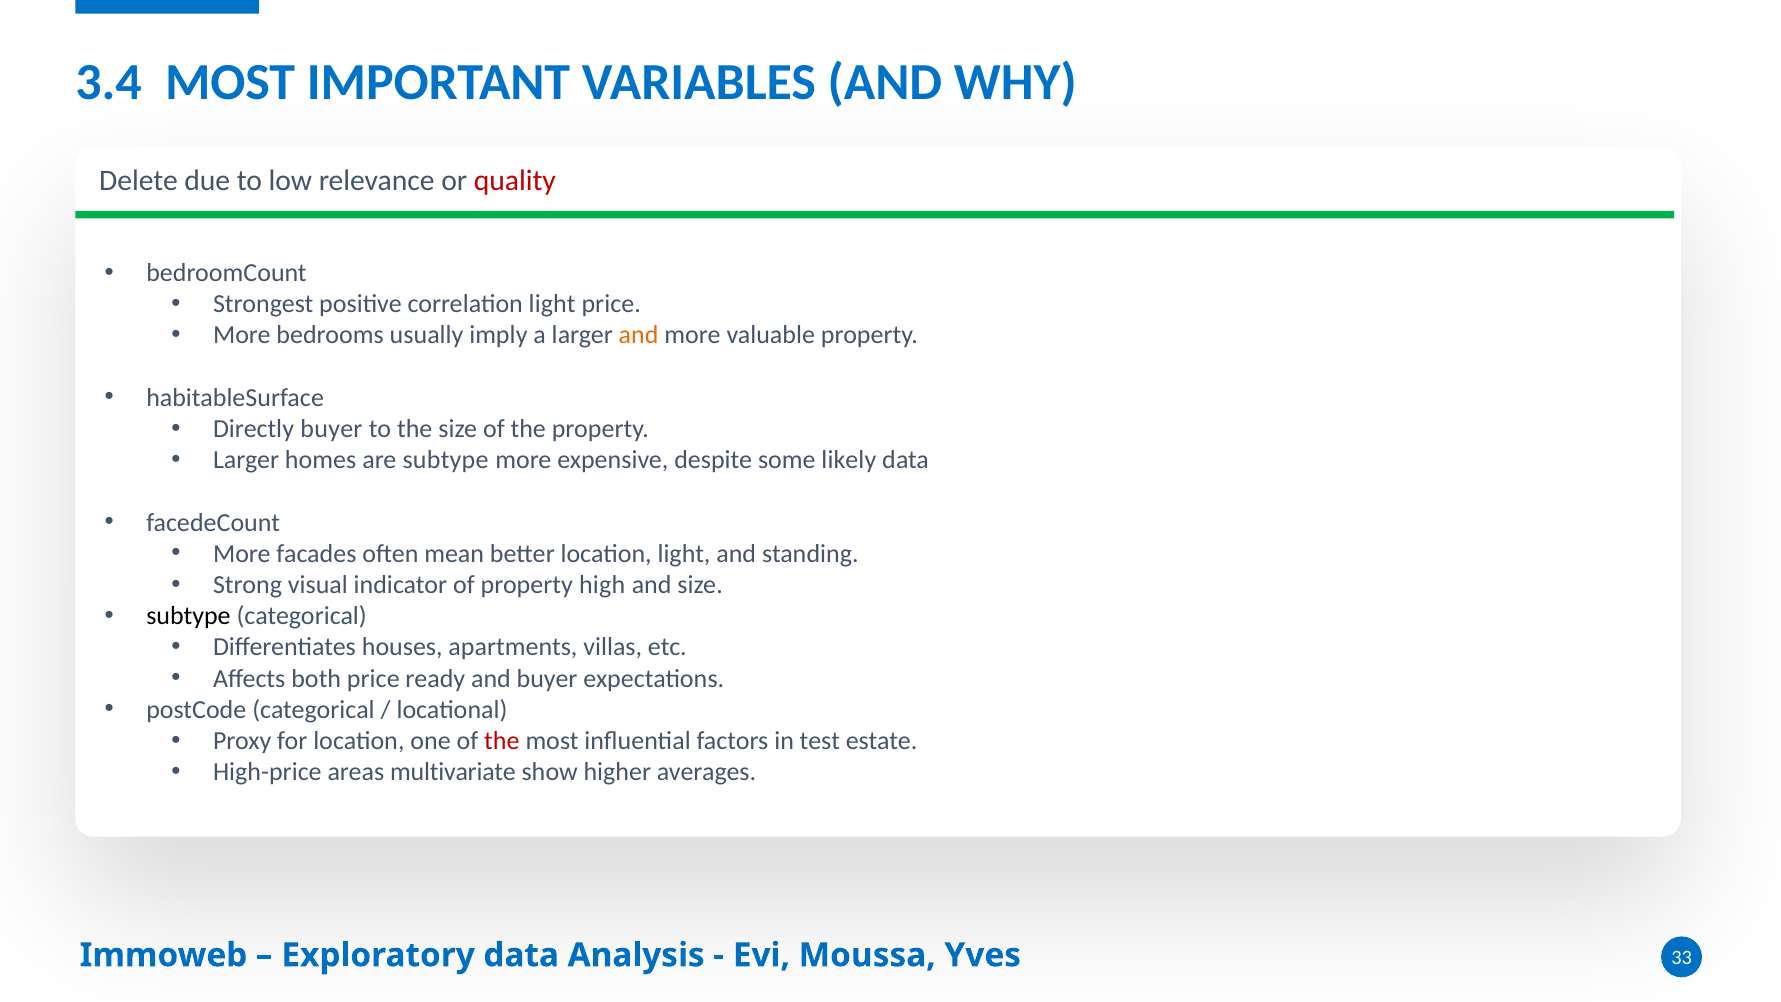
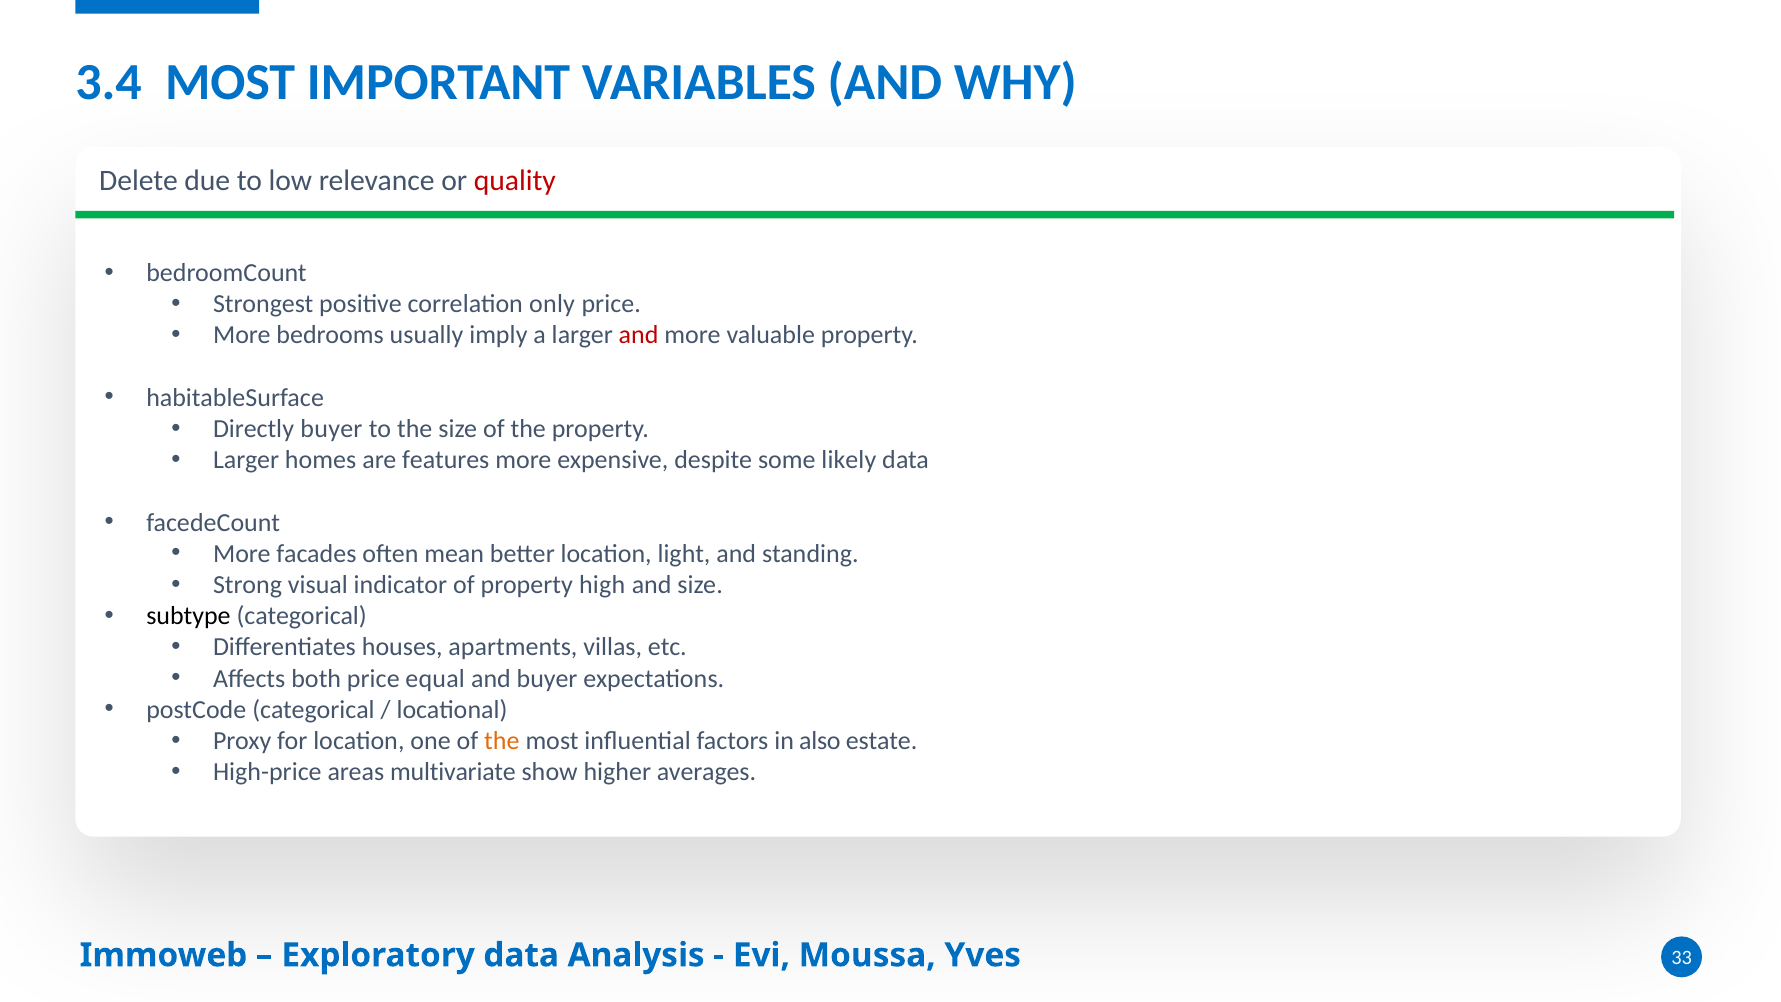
correlation light: light -> only (552, 304)
and colour: orange -> red (639, 335)
are subtype: subtype -> features (446, 460)
ready: ready -> equal (435, 678)
the colour: red -> orange (502, 741)
test: test -> also (820, 741)
